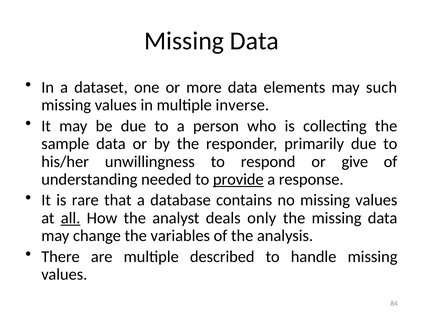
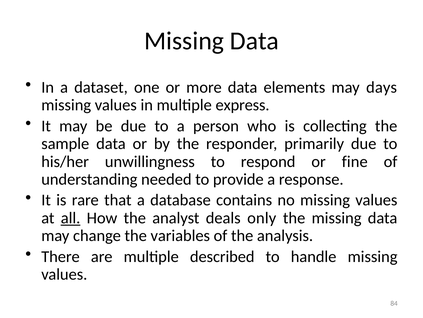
such: such -> days (382, 87)
inverse: inverse -> express (243, 105)
give: give -> fine (355, 161)
provide underline: present -> none (238, 179)
